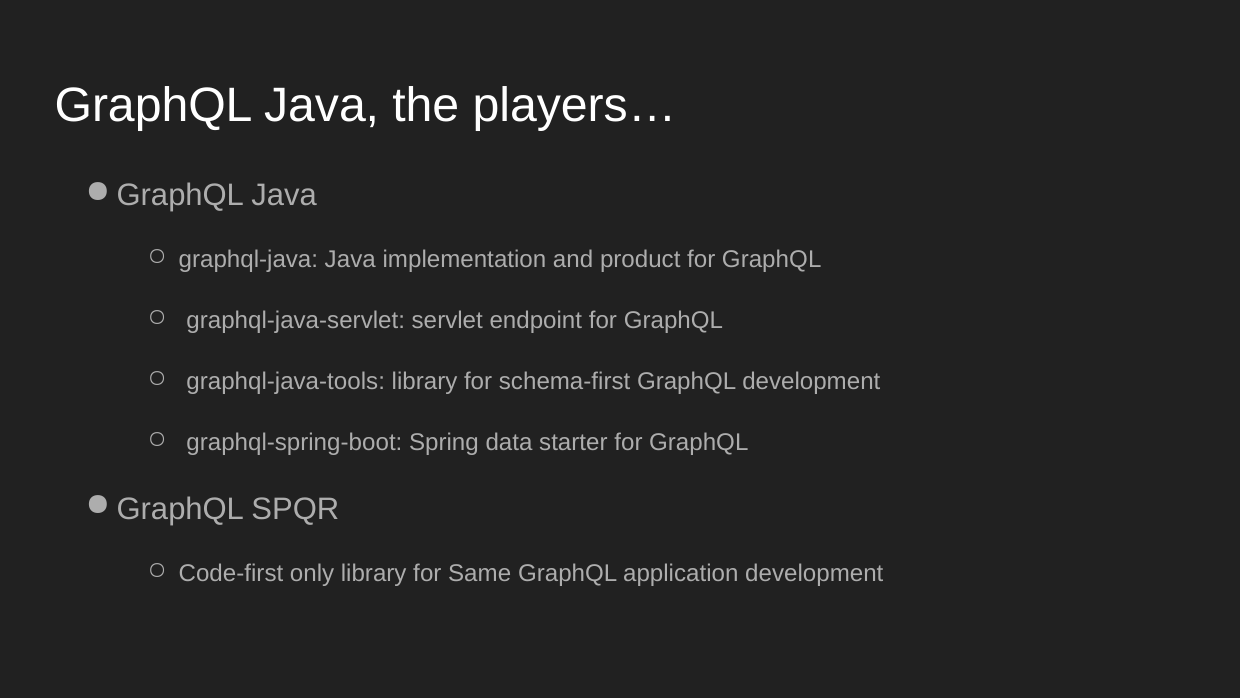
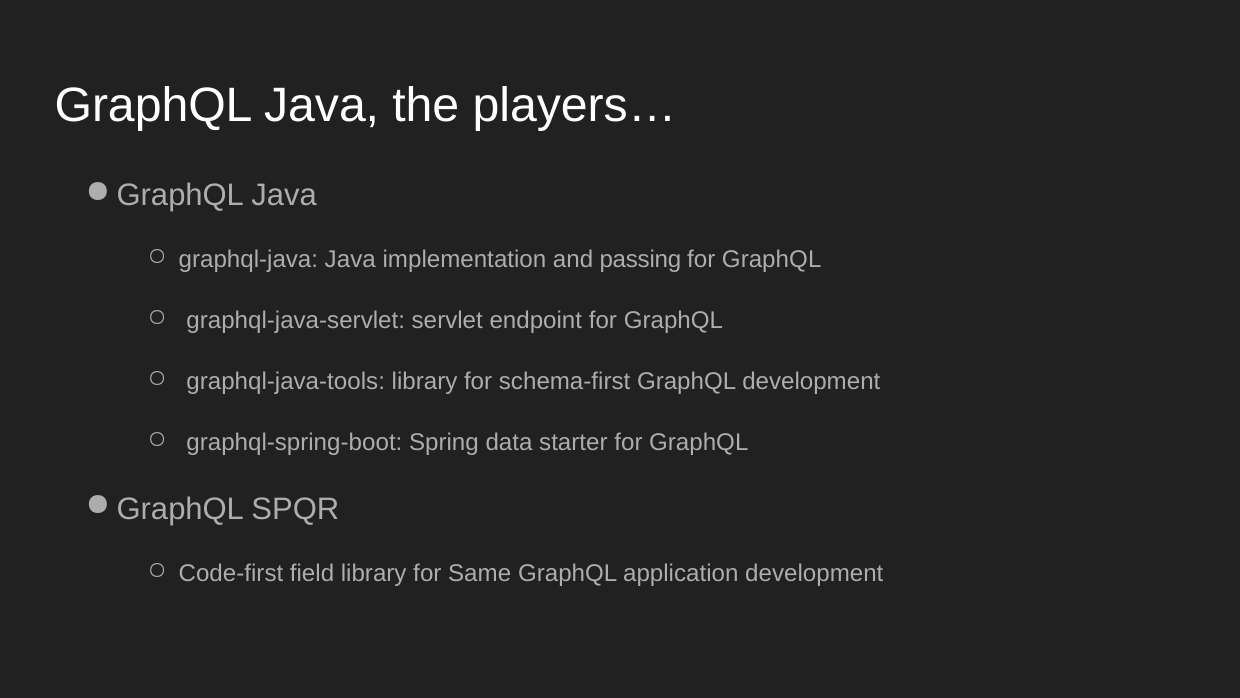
product: product -> passing (640, 259)
only: only -> field (312, 573)
